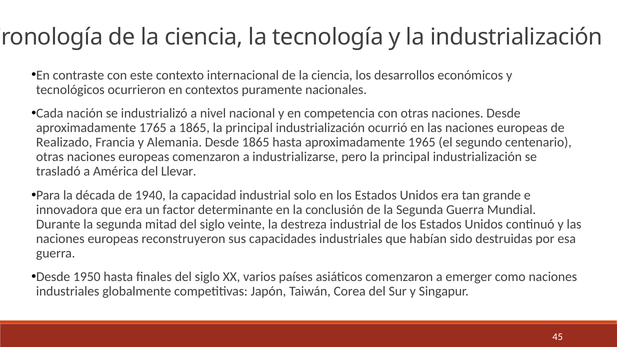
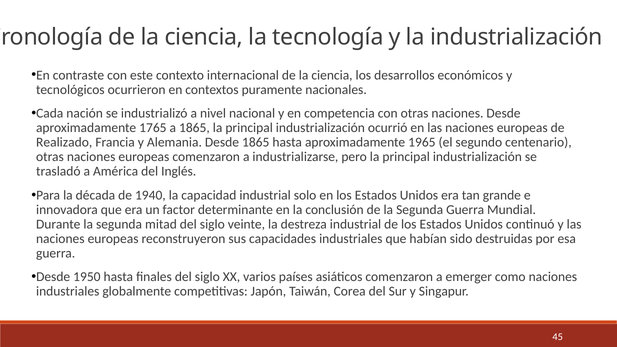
Llevar: Llevar -> Inglés (179, 172)
